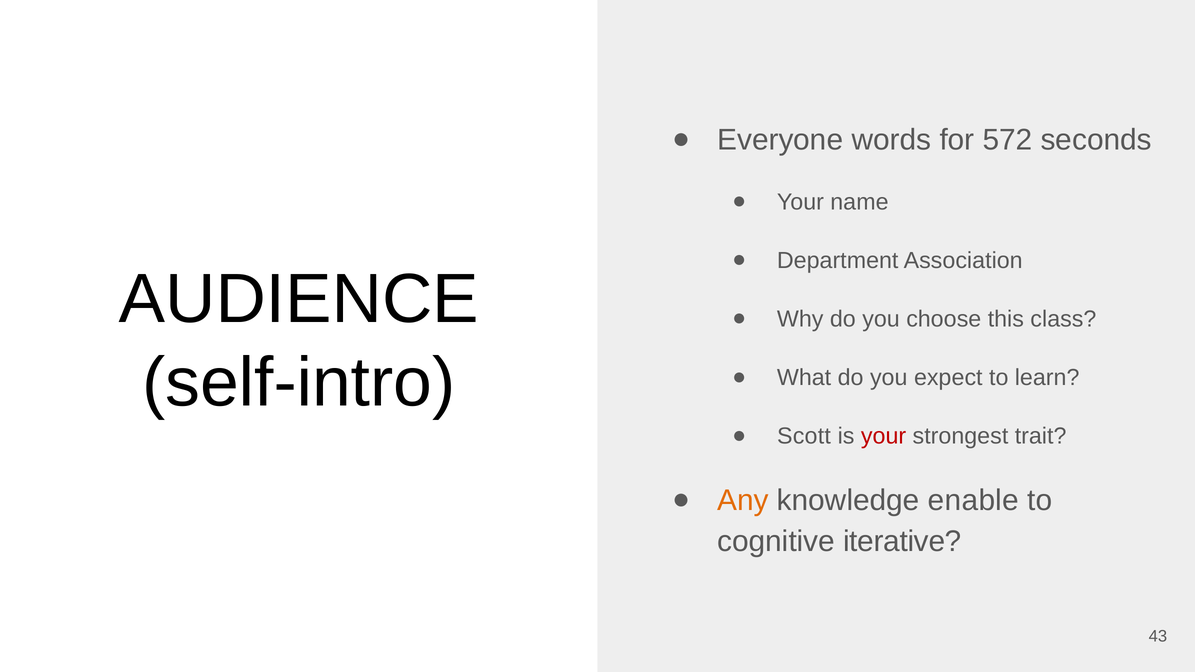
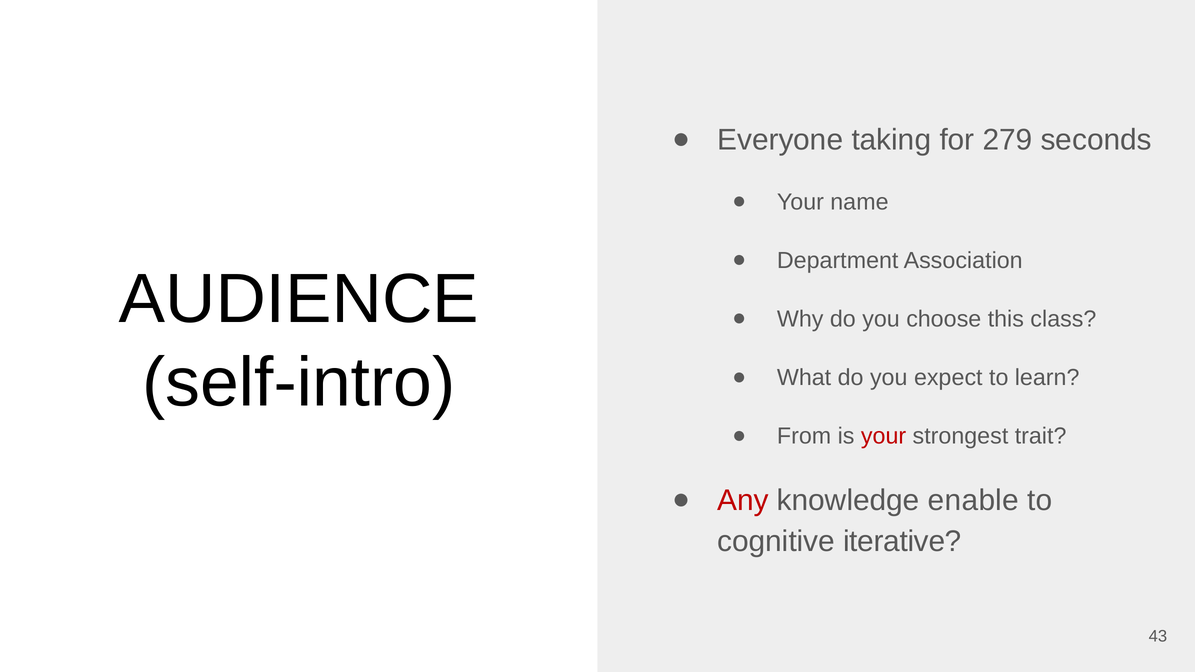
words: words -> taking (891, 140)
572: 572 -> 279 (1007, 140)
Scott: Scott -> From (804, 436)
Any colour: orange -> red (743, 501)
